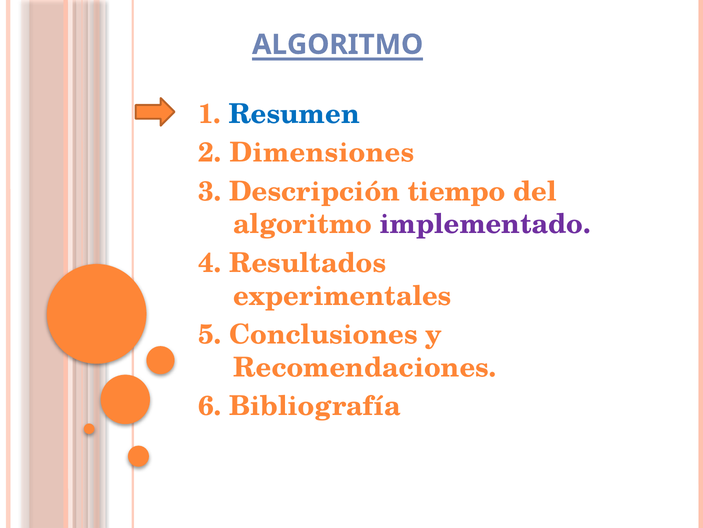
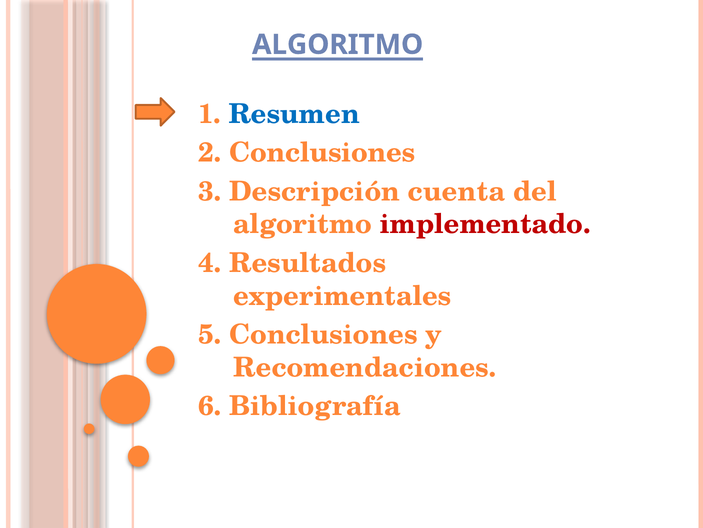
2 Dimensiones: Dimensiones -> Conclusiones (322, 153)
tiempo: tiempo -> cuenta (456, 191)
implementado colour: purple -> red (485, 224)
